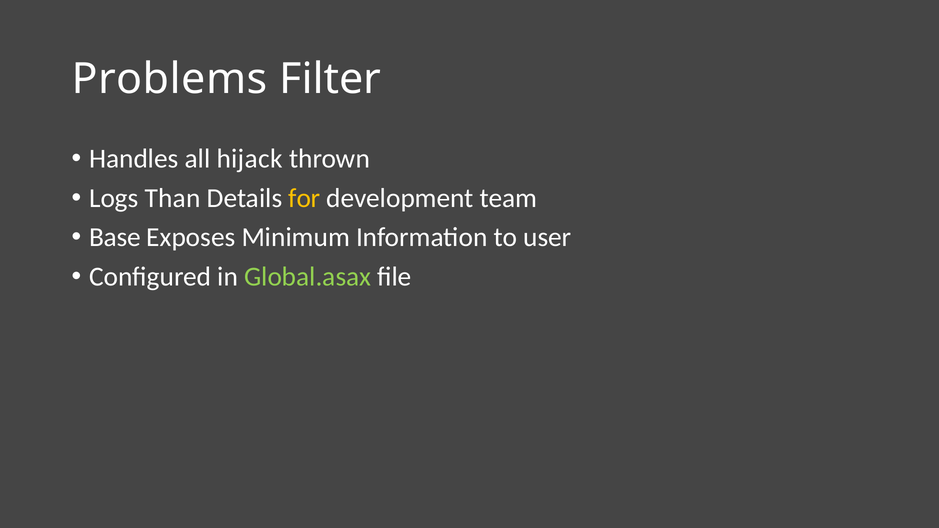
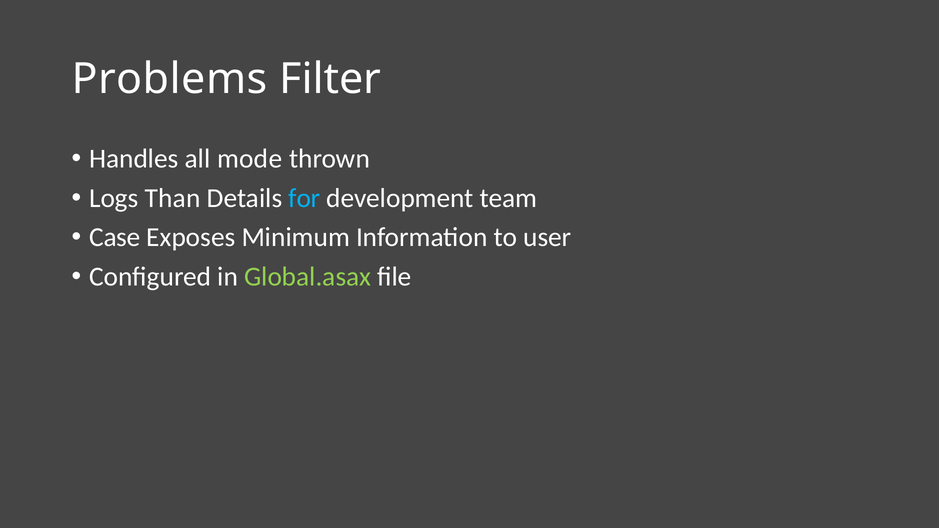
hijack: hijack -> mode (250, 159)
for colour: yellow -> light blue (304, 198)
Base: Base -> Case (115, 238)
